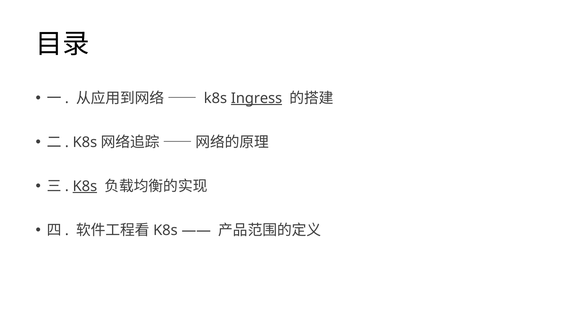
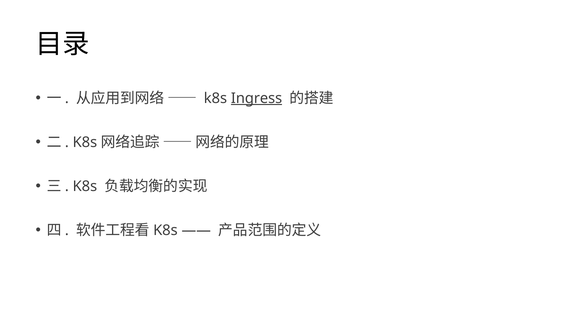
K8s underline: present -> none (85, 186)
